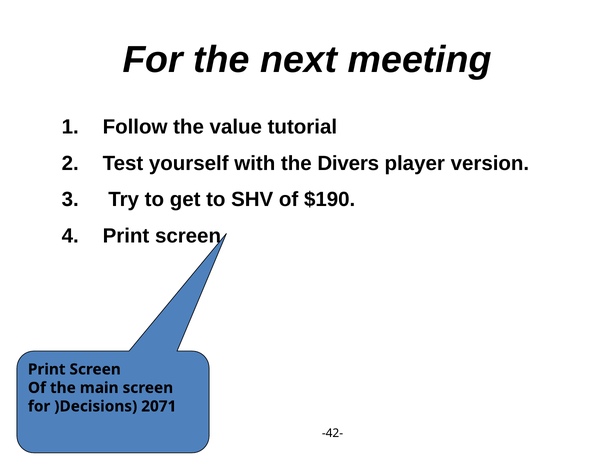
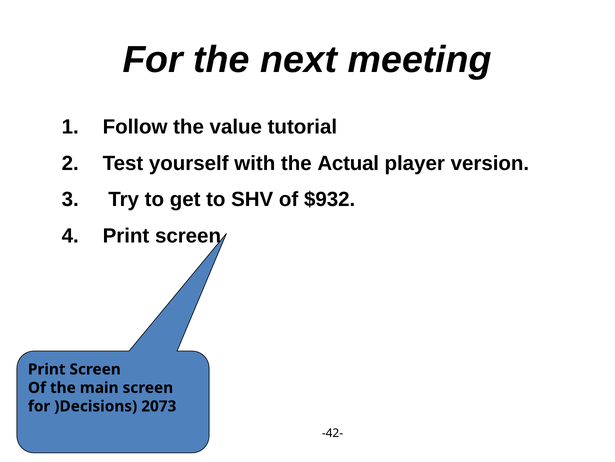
Divers: Divers -> Actual (348, 163)
$190: $190 -> $932 (330, 199)
2071: 2071 -> 2073 (159, 406)
